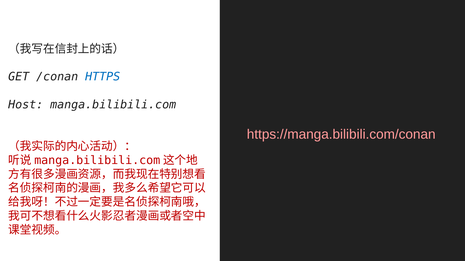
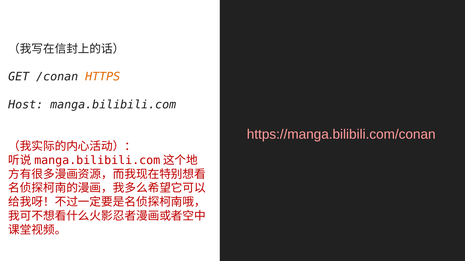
HTTPS colour: blue -> orange (103, 77)
